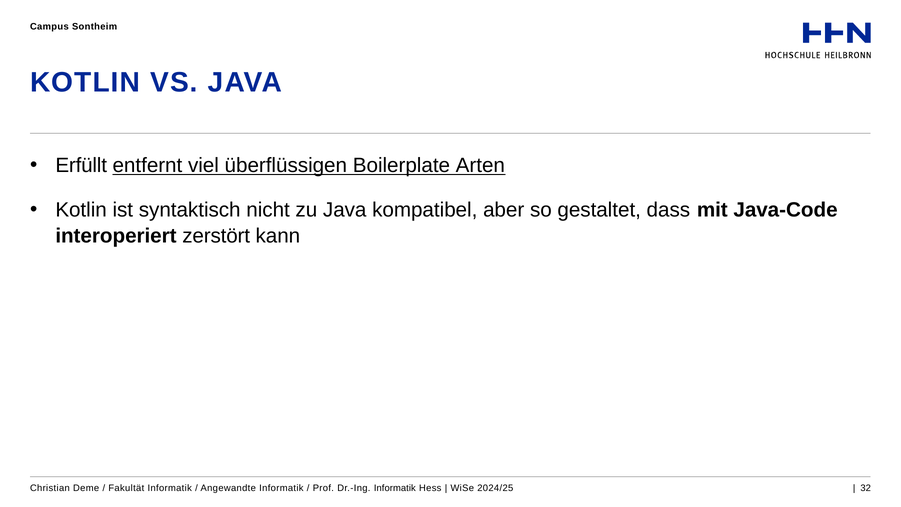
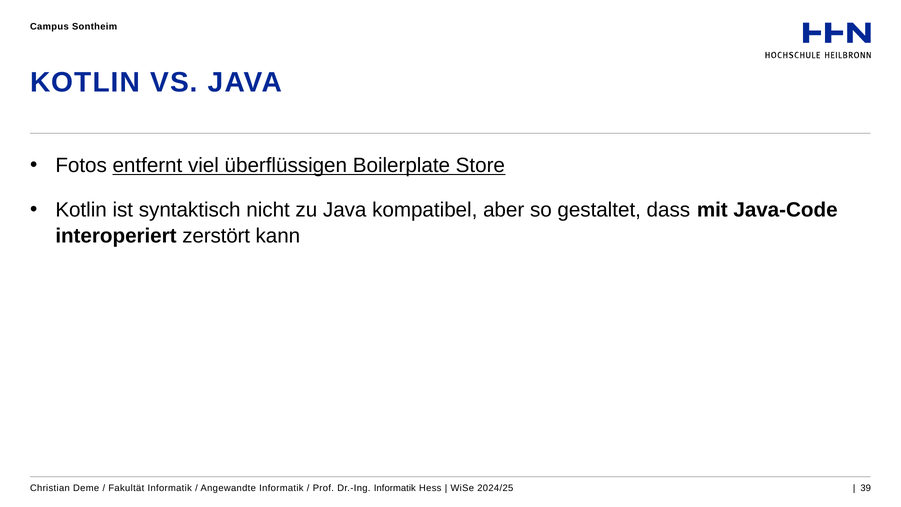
Erfüllt: Erfüllt -> Fotos (81, 165)
Arten: Arten -> Store (480, 165)
32: 32 -> 39 (866, 488)
